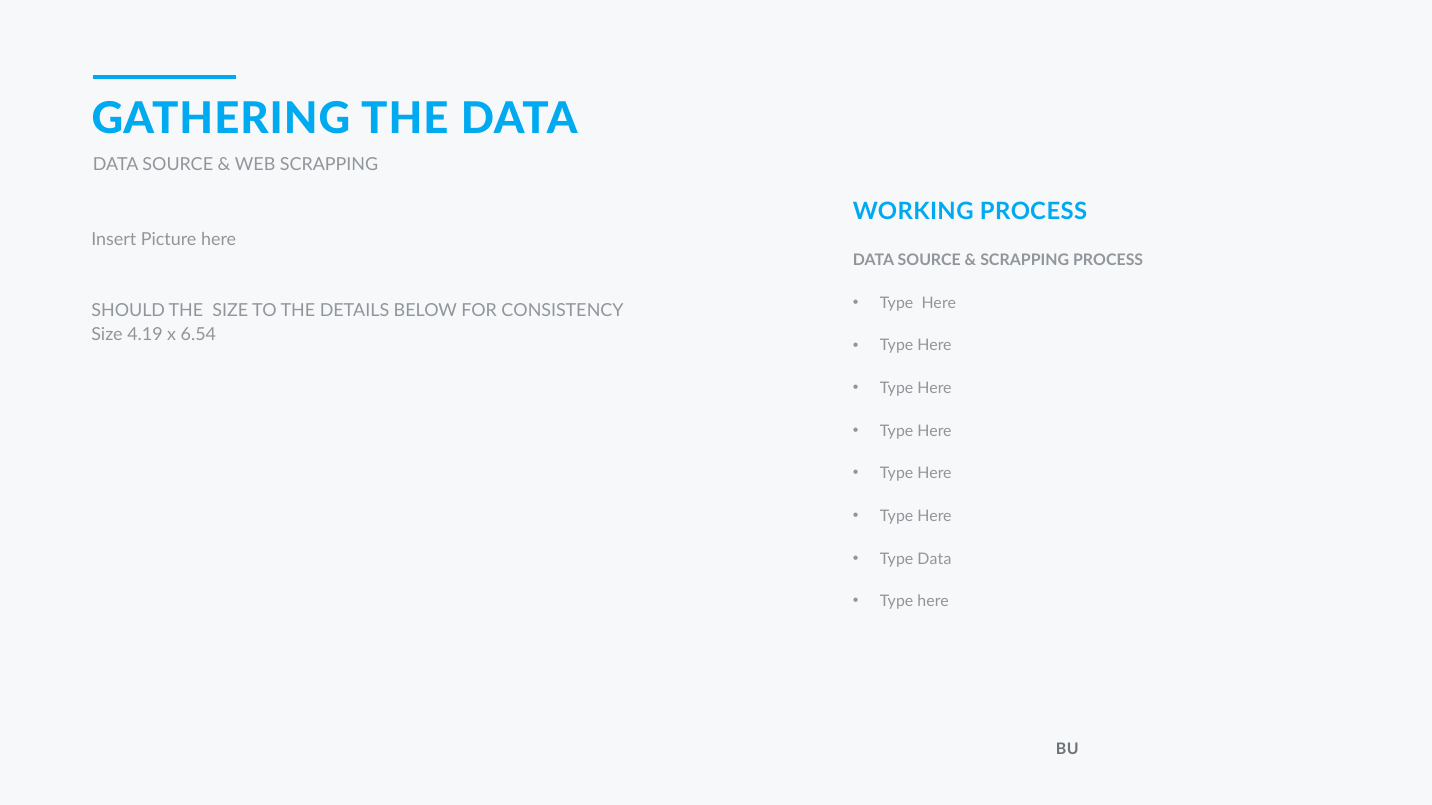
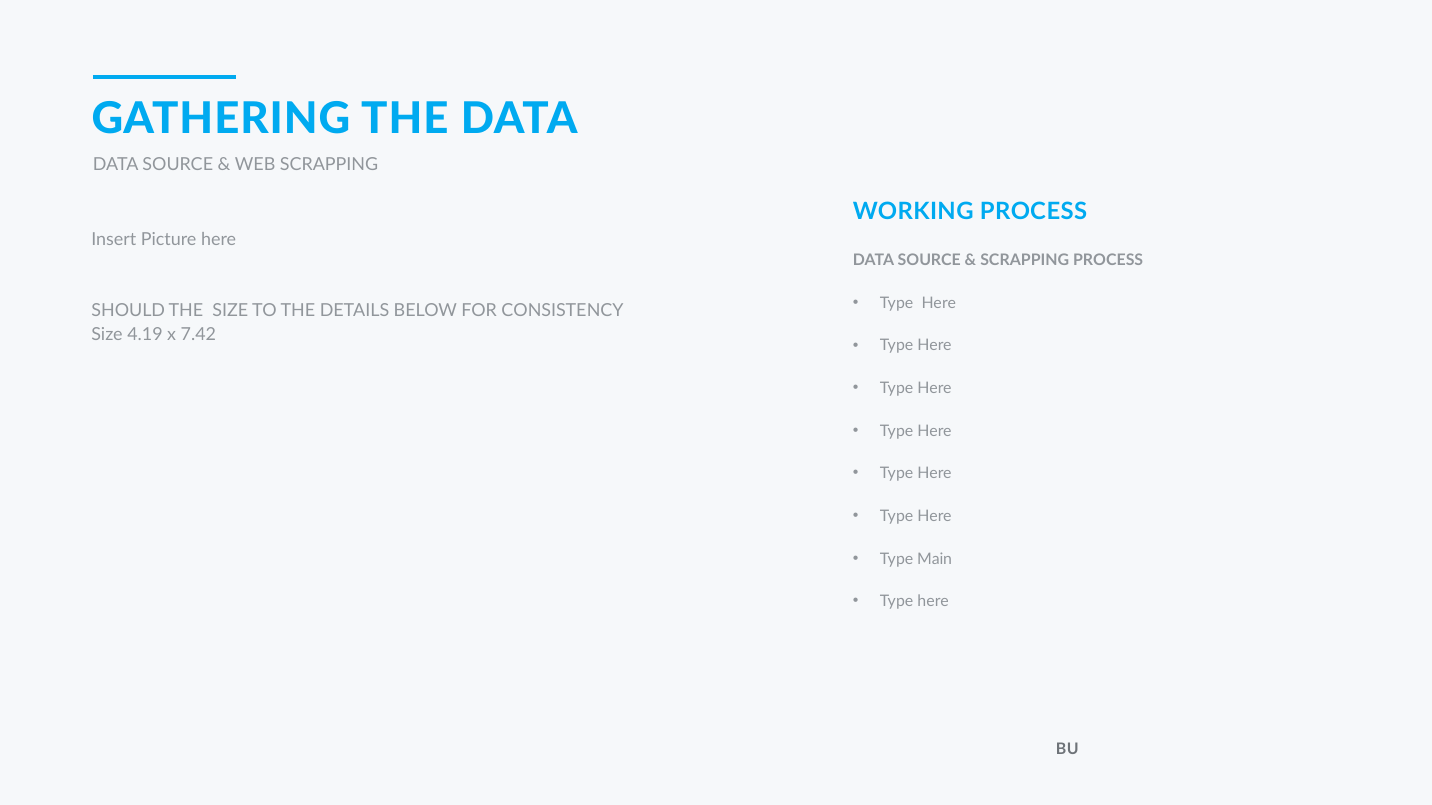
6.54: 6.54 -> 7.42 (198, 335)
Type Data: Data -> Main (935, 559)
